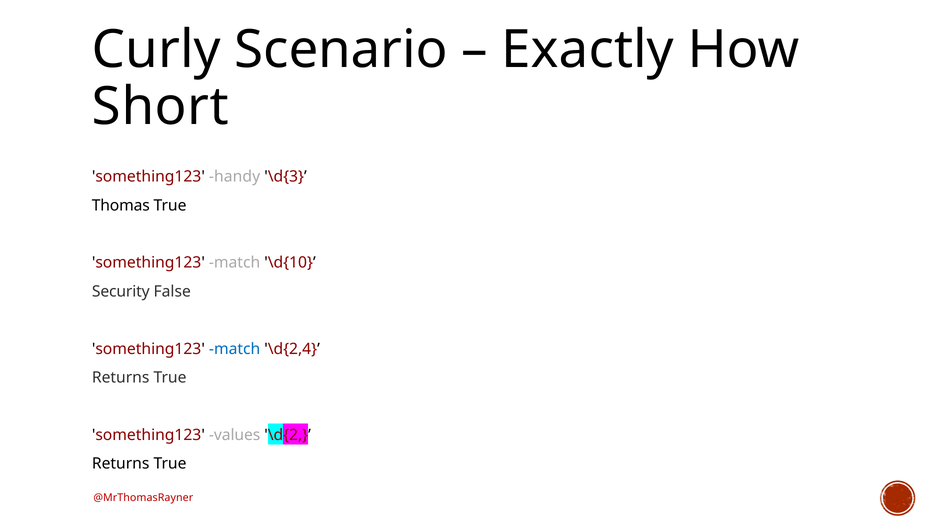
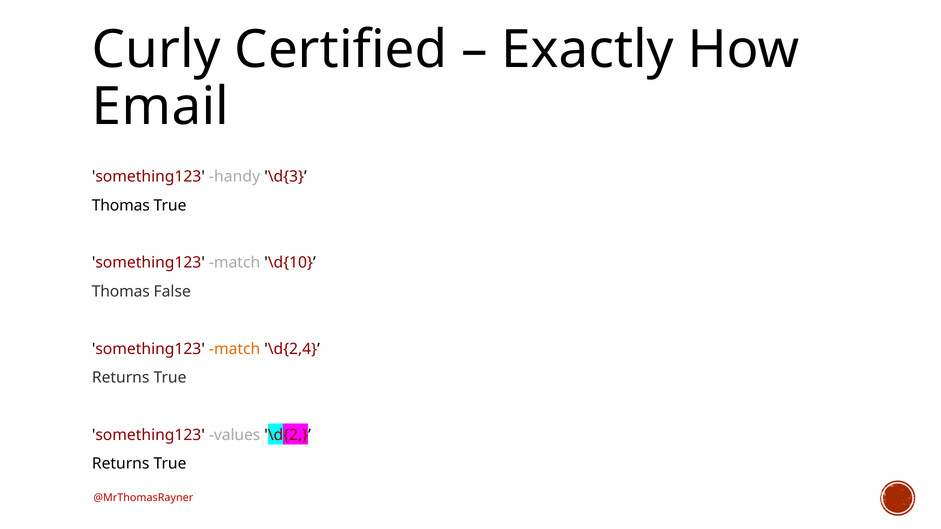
Scenario: Scenario -> Certified (341, 50)
Short: Short -> Email (161, 107)
Security: Security -> Thomas (121, 292)
match colour: blue -> orange (235, 349)
